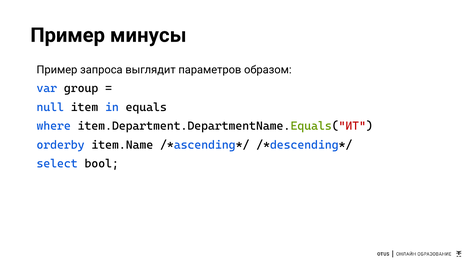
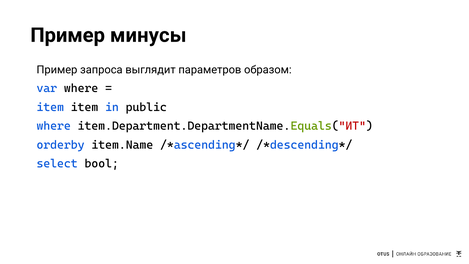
var group: group -> where (81, 88)
null: null -> item (50, 107)
equals: equals -> public (146, 107)
